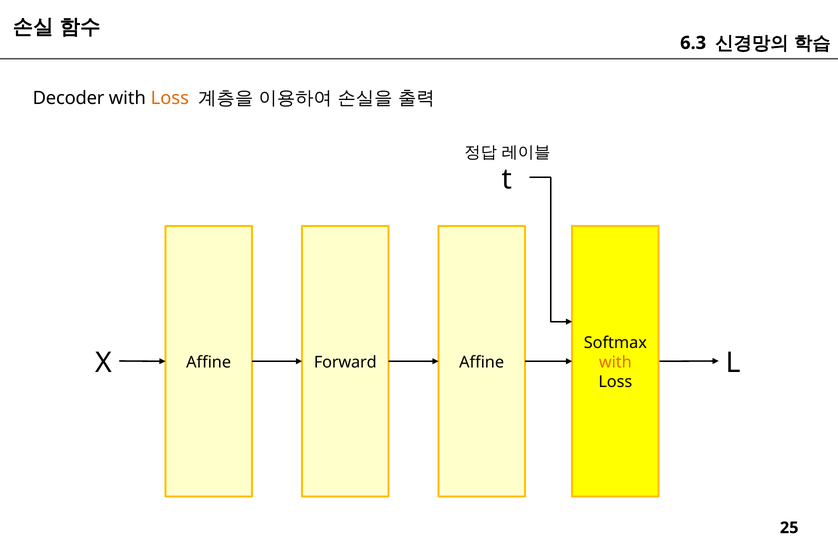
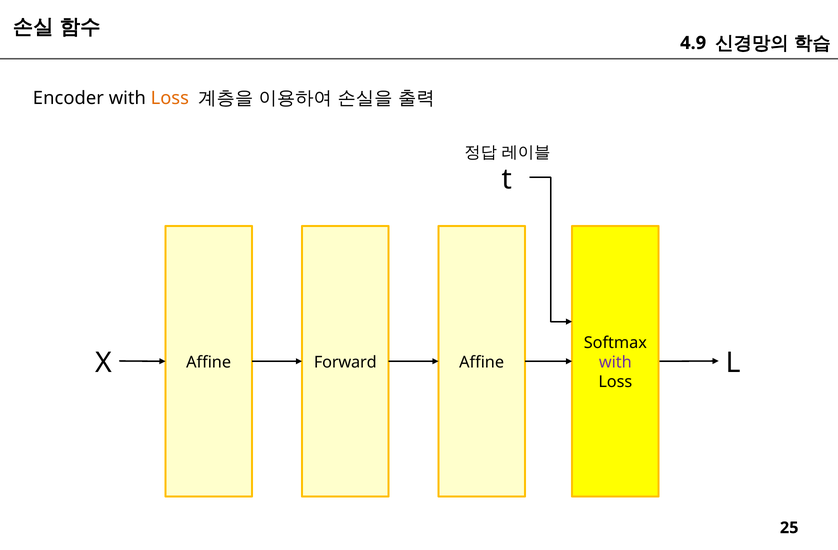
6.3: 6.3 -> 4.9 (693, 43)
Decoder: Decoder -> Encoder (68, 99)
with colour: orange -> purple (615, 363)
